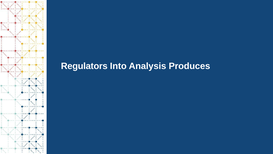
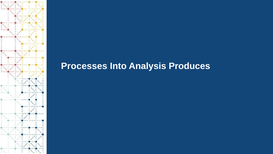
Regulators: Regulators -> Processes (84, 66)
